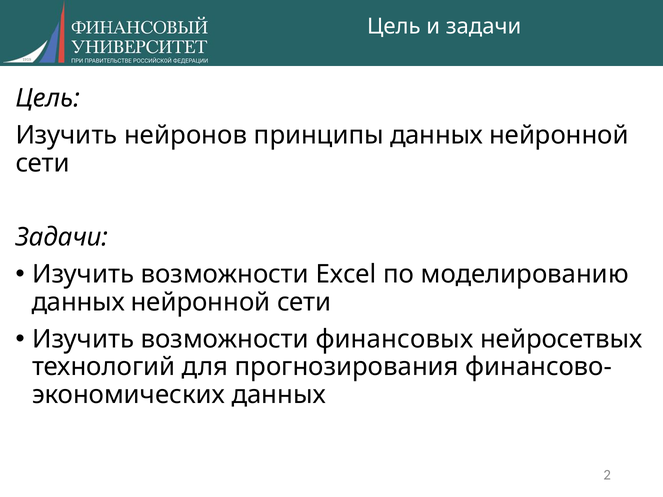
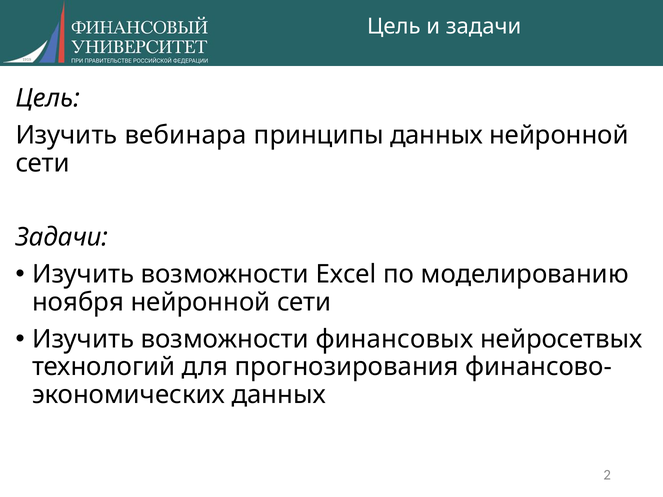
нейронов: нейронов -> вебинара (186, 136)
данных: данных -> ноября (78, 302)
